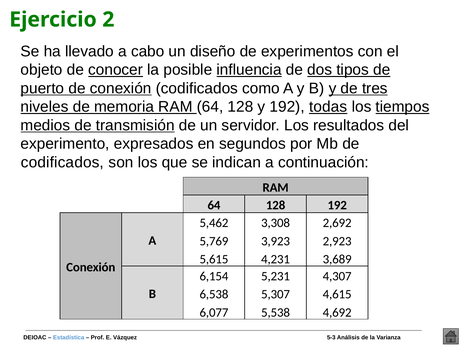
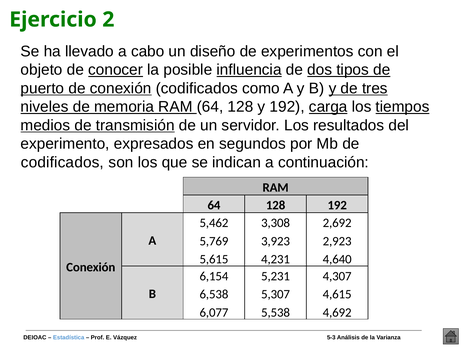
todas: todas -> carga (328, 107)
3,689: 3,689 -> 4,640 (337, 259)
